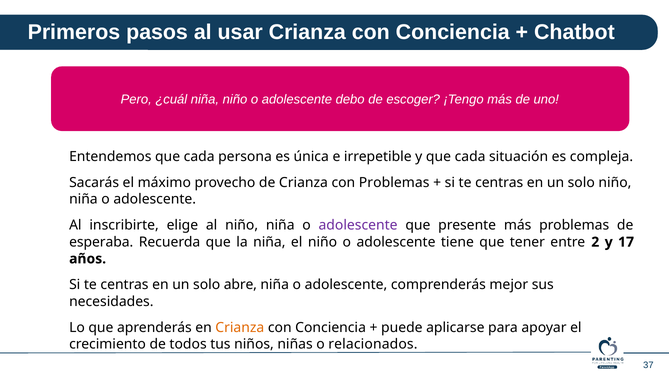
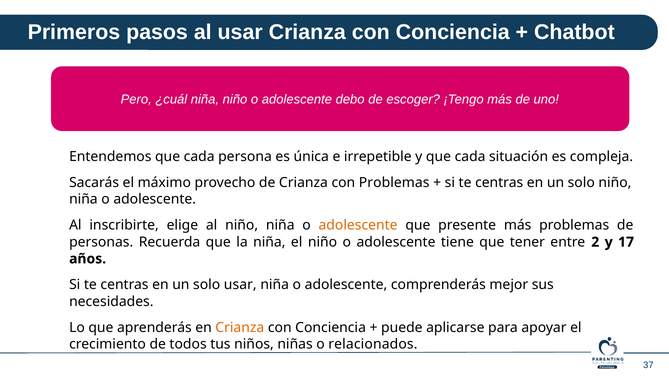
adolescente colour: purple -> orange (358, 226)
esperaba: esperaba -> personas (101, 242)
solo abre: abre -> usar (240, 285)
